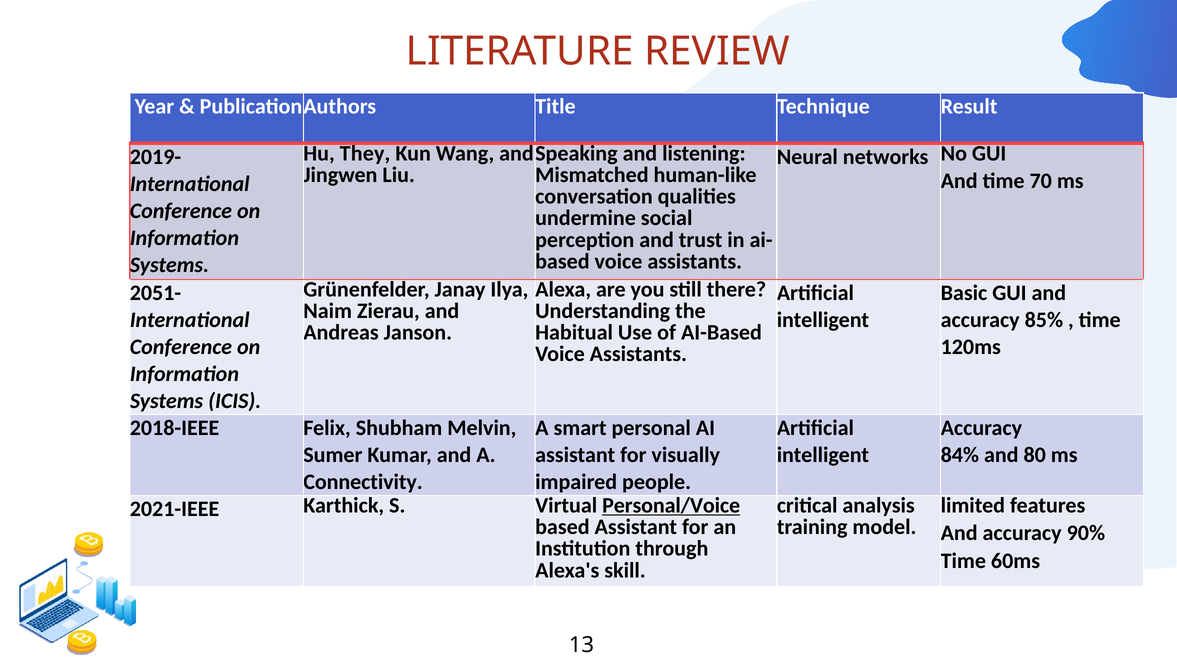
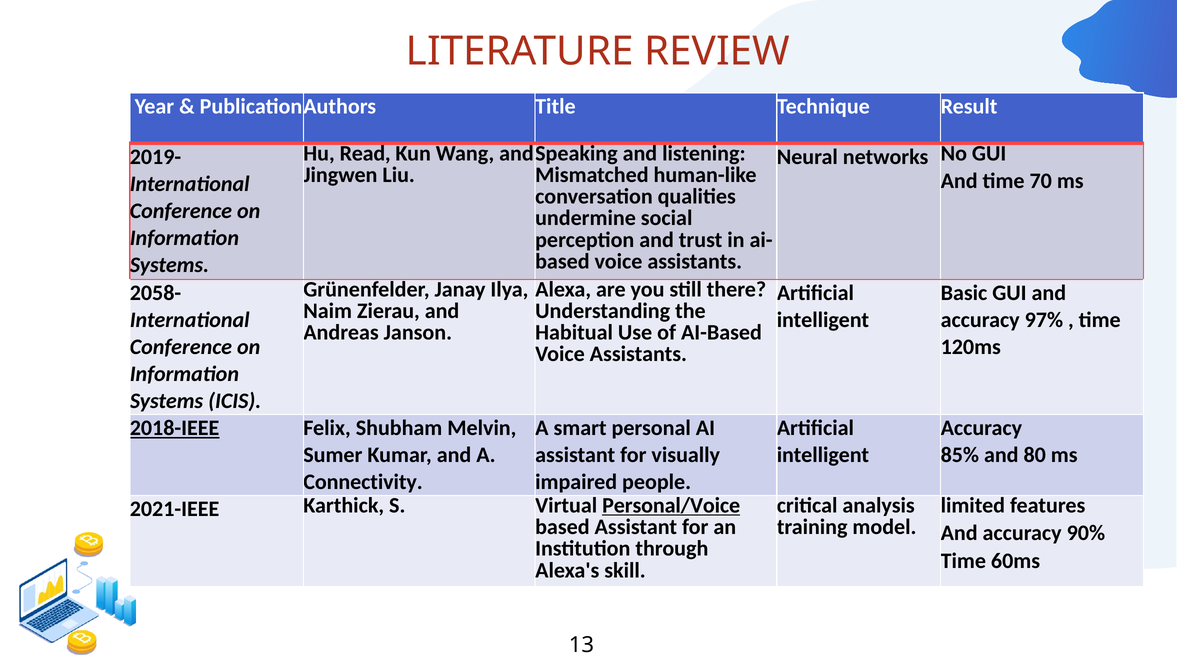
They: They -> Read (365, 153)
2051-: 2051- -> 2058- (155, 293)
85%: 85% -> 97% (1044, 320)
2018-IEEE underline: none -> present (175, 428)
84%: 84% -> 85% (960, 455)
